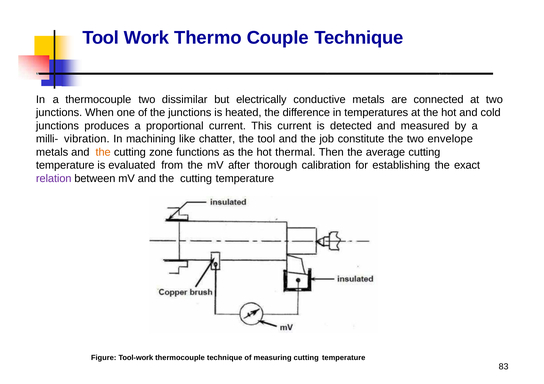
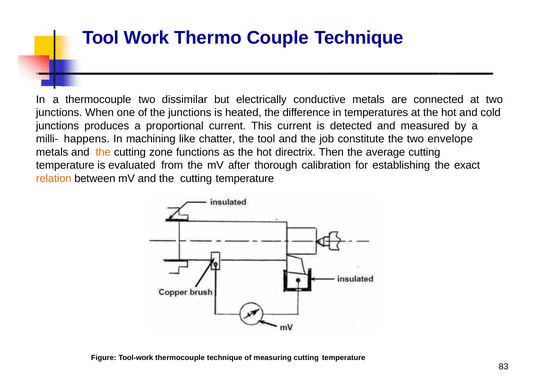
vibration: vibration -> happens (87, 139)
thermal: thermal -> directrix (295, 152)
relation colour: purple -> orange (54, 179)
